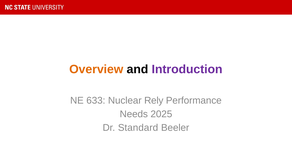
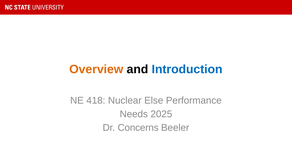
Introduction colour: purple -> blue (187, 69)
633: 633 -> 418 (96, 101)
Rely: Rely -> Else (154, 101)
Standard: Standard -> Concerns (138, 128)
